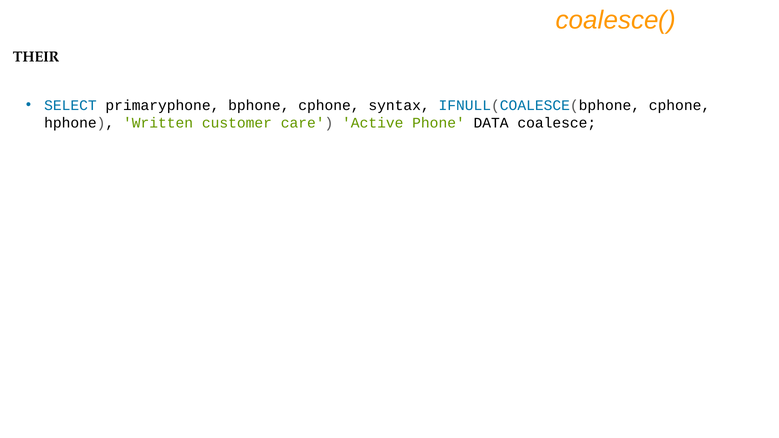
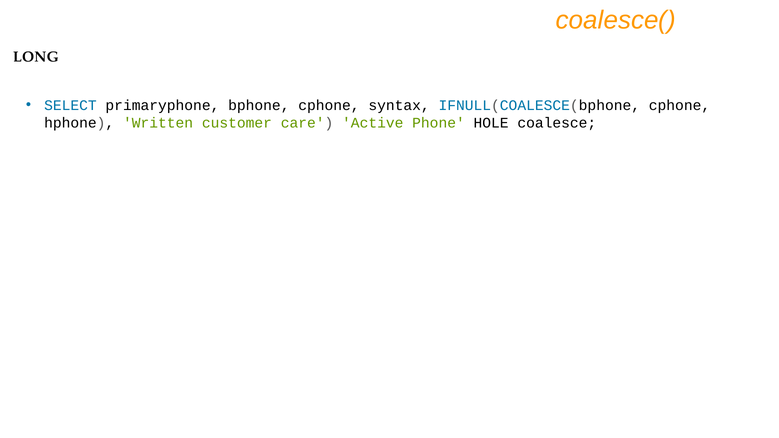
THEIR: THEIR -> LONG (36, 57)
DATA: DATA -> HOLE (491, 123)
